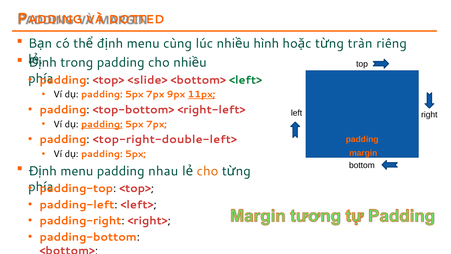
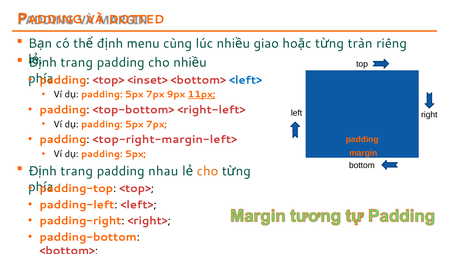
hình: hình -> giao (266, 44)
trong: trong -> trang (77, 63)
<slide>: <slide> -> <inset> (148, 80)
<left> colour: green -> blue (246, 80)
padding underline: present -> none (102, 124)
<top-right-double-left>: <top-right-double-left> -> <top-right-margin-left> (165, 139)
menu: menu -> trang (77, 171)
